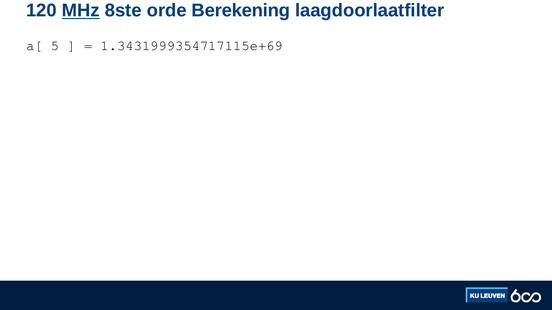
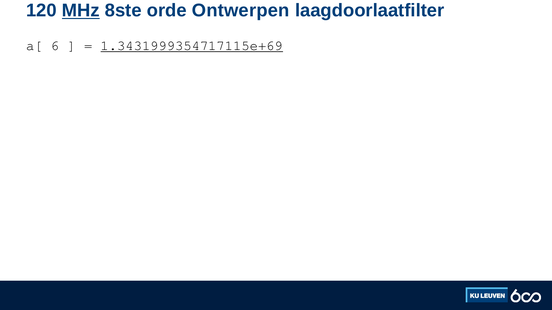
Berekening: Berekening -> Ontwerpen (241, 11)
5: 5 -> 6 (55, 46)
1.3431999354717115e+69 underline: none -> present (192, 46)
